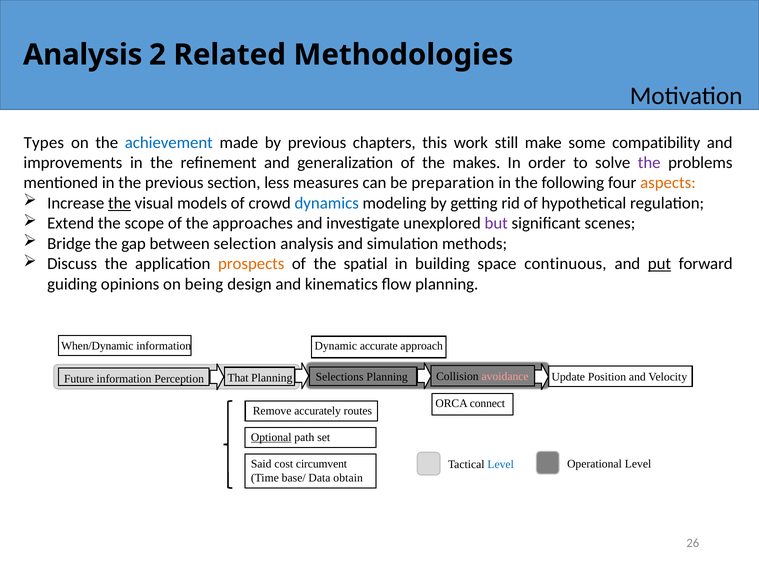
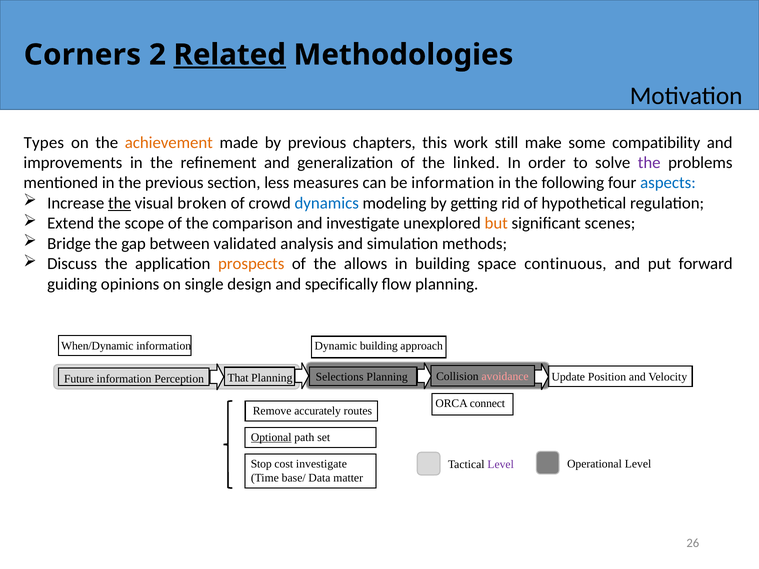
Analysis: Analysis -> Corners (82, 55)
Related underline: none -> present (230, 55)
achievement colour: blue -> orange (169, 143)
makes: makes -> linked (476, 163)
be preparation: preparation -> information (453, 183)
aspects colour: orange -> blue (668, 183)
models: models -> broken (202, 203)
approaches: approaches -> comparison (253, 223)
but colour: purple -> orange (496, 223)
selection: selection -> validated (245, 244)
spatial: spatial -> allows (366, 264)
put underline: present -> none (659, 264)
being: being -> single (204, 284)
kinematics: kinematics -> specifically (341, 284)
Dynamic accurate: accurate -> building (379, 346)
Said: Said -> Stop (261, 464)
cost circumvent: circumvent -> investigate (321, 464)
Level colour: blue -> purple (501, 465)
obtain: obtain -> matter (348, 478)
